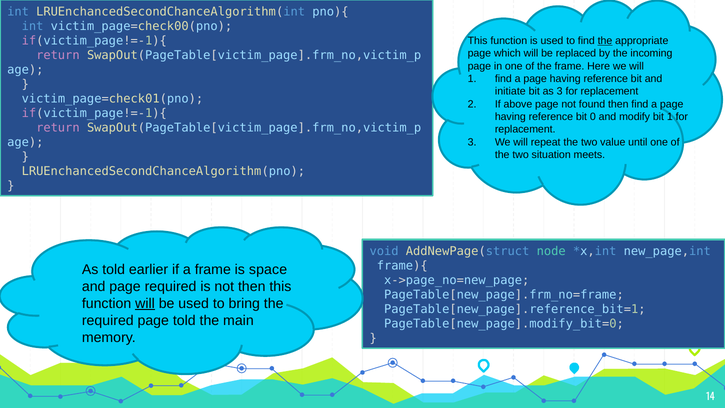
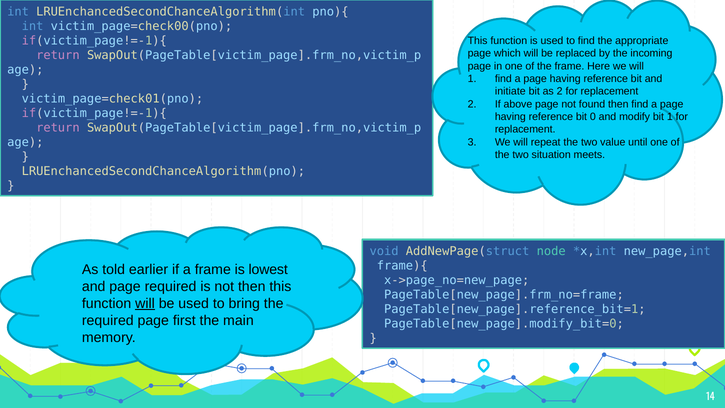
the underline: present -> none (605, 41)
as 3: 3 -> 2 (560, 91)
space: space -> lowest (268, 270)
page told: told -> first (184, 320)
